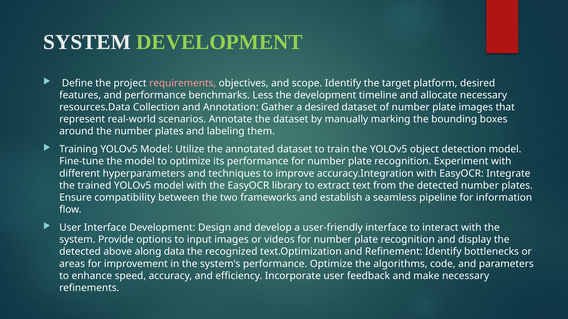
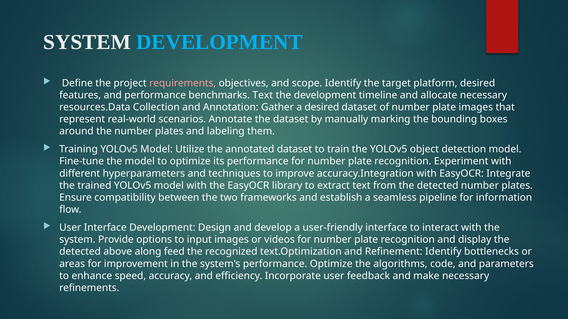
DEVELOPMENT colour: light green -> light blue (219, 42)
benchmarks Less: Less -> Text (263, 95)
data: data -> feed (174, 252)
